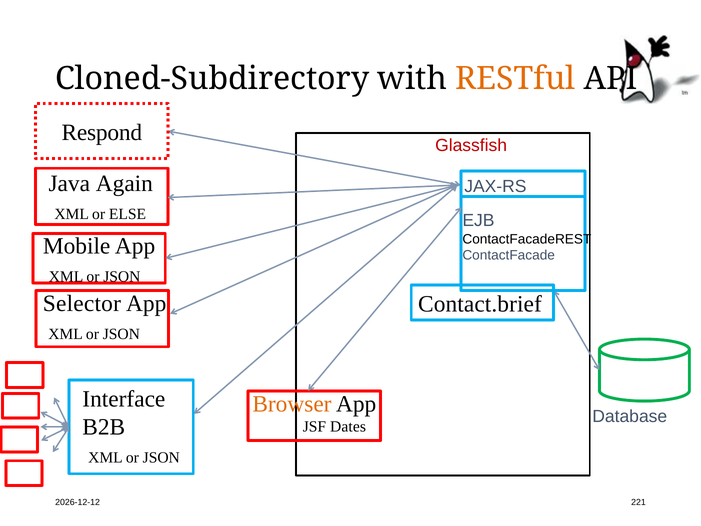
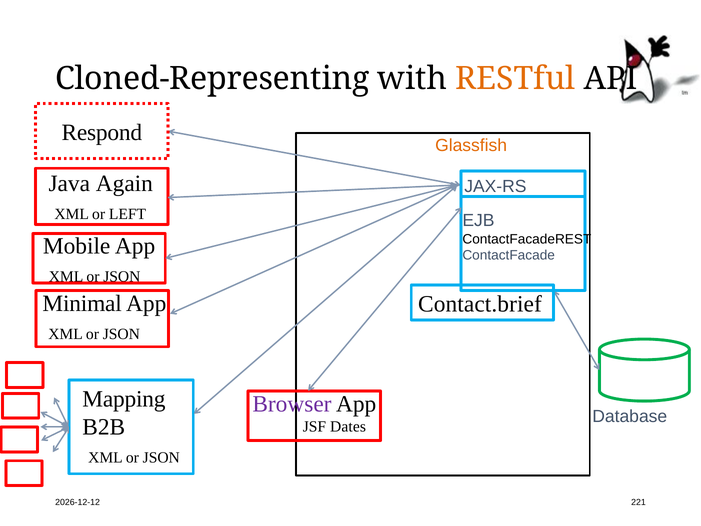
Cloned-Subdirectory: Cloned-Subdirectory -> Cloned-Representing (212, 79)
Glassfish colour: red -> orange (471, 146)
ELSE: ELSE -> LEFT (127, 214)
Selector: Selector -> Minimal (82, 303)
Interface: Interface -> Mapping (124, 399)
Browser colour: orange -> purple (292, 404)
